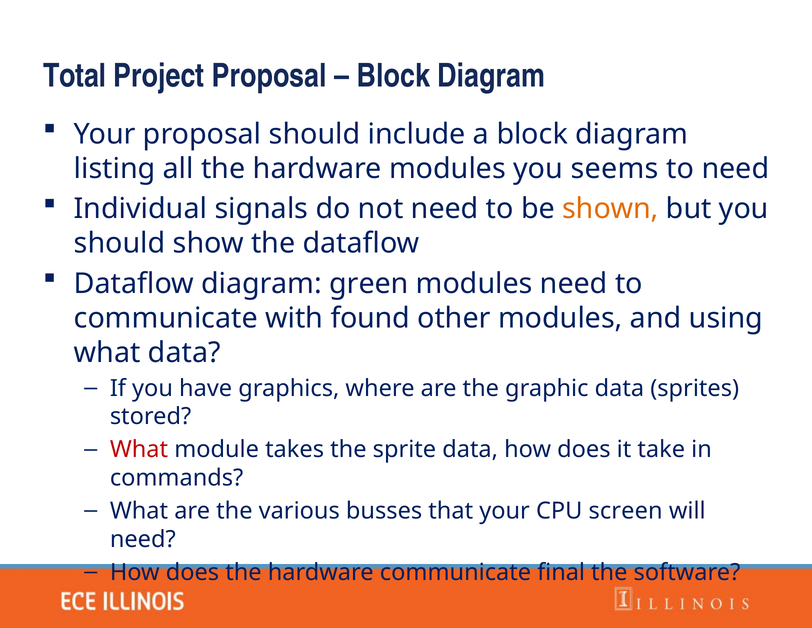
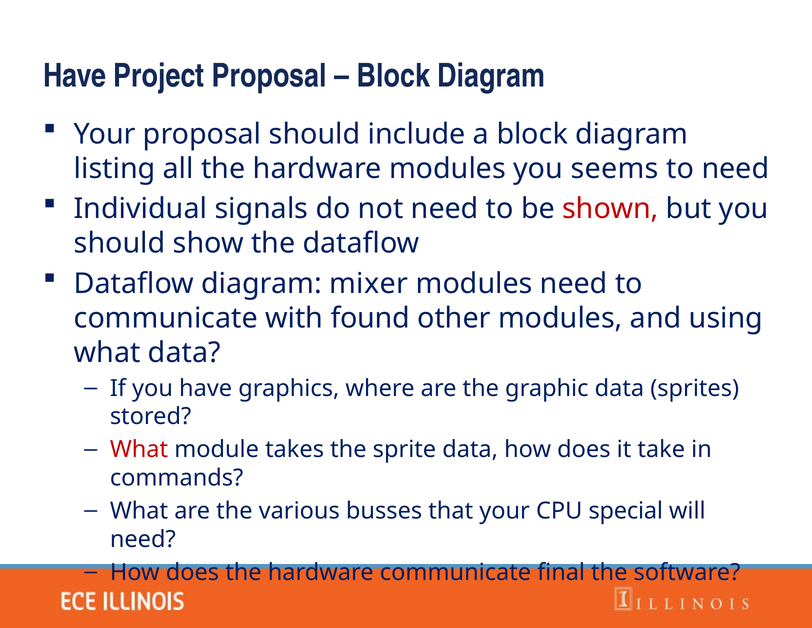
Total: Total -> Have (75, 76)
shown colour: orange -> red (610, 209)
green: green -> mixer (369, 283)
screen: screen -> special (626, 511)
